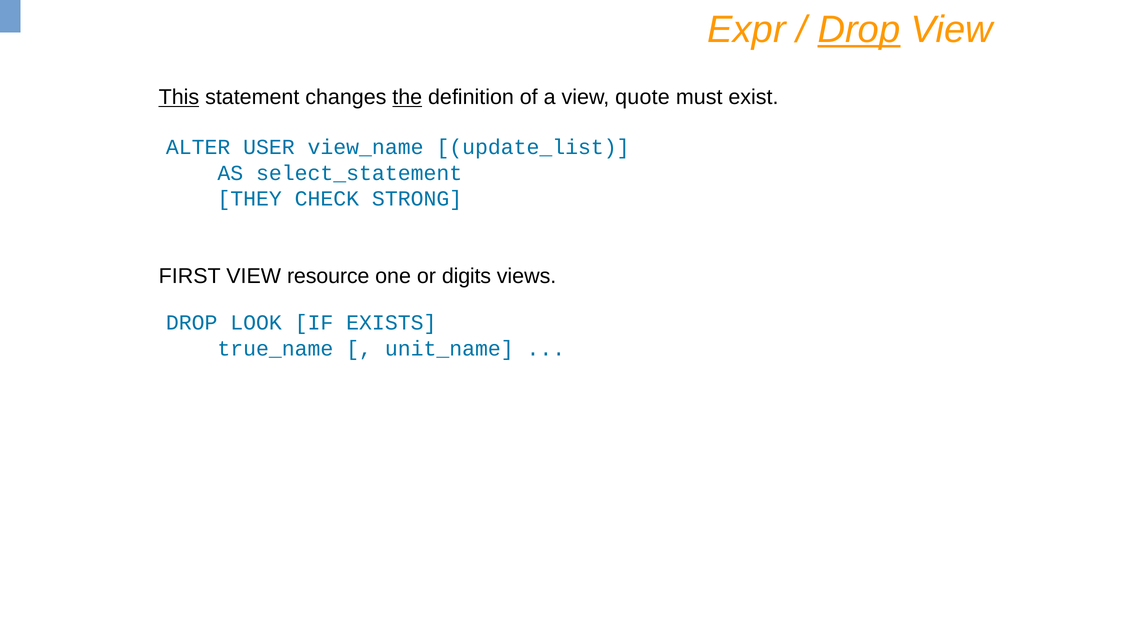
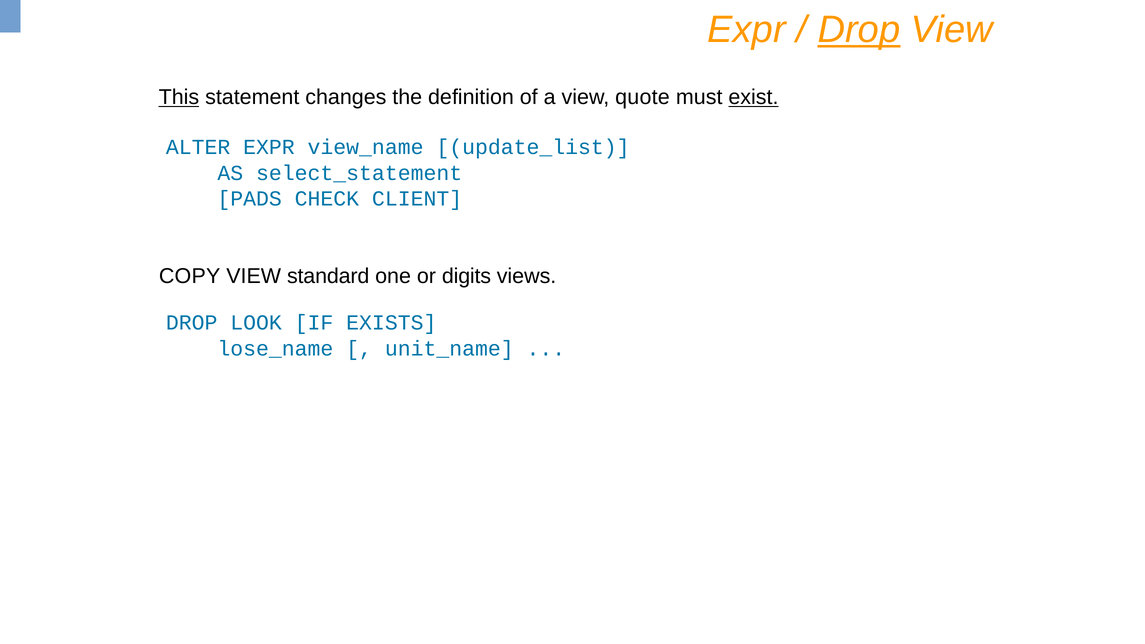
the underline: present -> none (407, 97)
exist underline: none -> present (753, 97)
ALTER USER: USER -> EXPR (269, 147)
THEY: THEY -> PADS (250, 199)
STRONG: STRONG -> CLIENT (417, 199)
FIRST: FIRST -> COPY (190, 276)
resource: resource -> standard (328, 276)
true_name: true_name -> lose_name (275, 349)
